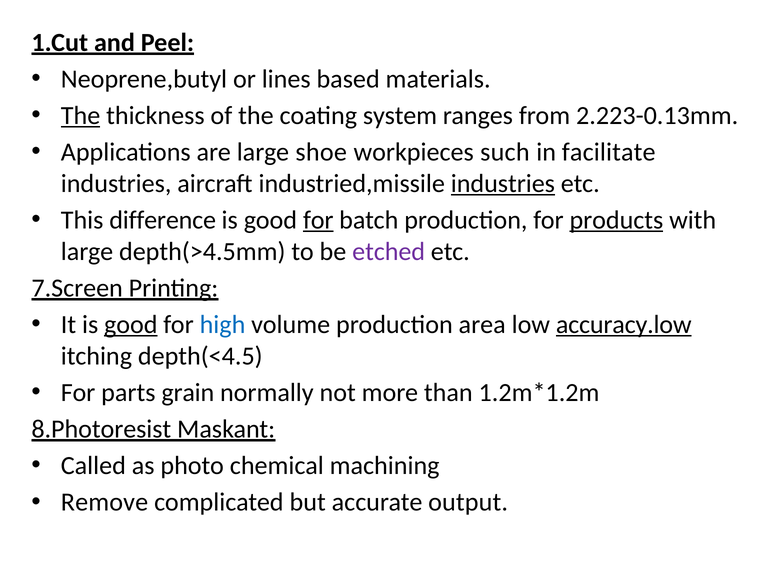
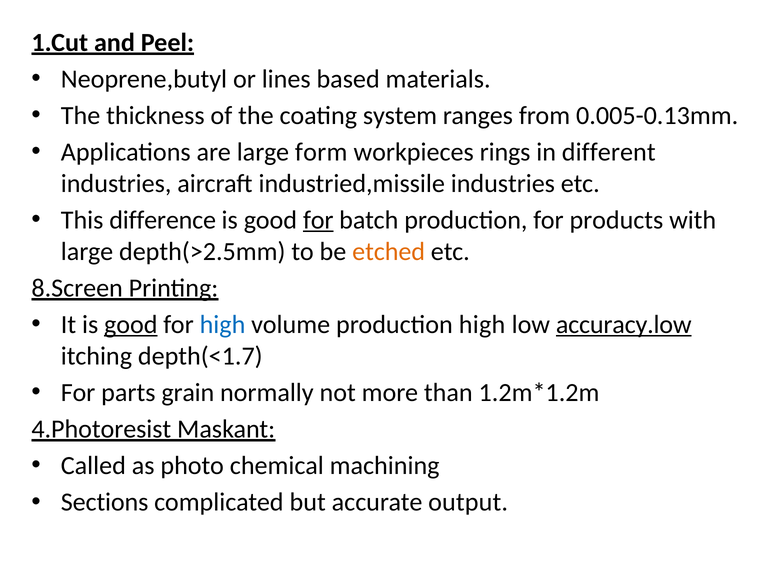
The underline: present -> none (81, 116)
2.223-0.13mm: 2.223-0.13mm -> 0.005-0.13mm (657, 116)
shoe: shoe -> form (321, 152)
such: such -> rings (505, 152)
facilitate: facilitate -> different (609, 152)
industries underline: present -> none (503, 184)
products underline: present -> none (616, 220)
depth(>4.5mm: depth(>4.5mm -> depth(>2.5mm (202, 252)
etched colour: purple -> orange (389, 252)
7.Screen: 7.Screen -> 8.Screen (77, 288)
production area: area -> high (482, 325)
depth(<4.5: depth(<4.5 -> depth(<1.7 (200, 356)
8.Photoresist: 8.Photoresist -> 4.Photoresist (101, 429)
Remove: Remove -> Sections (105, 502)
